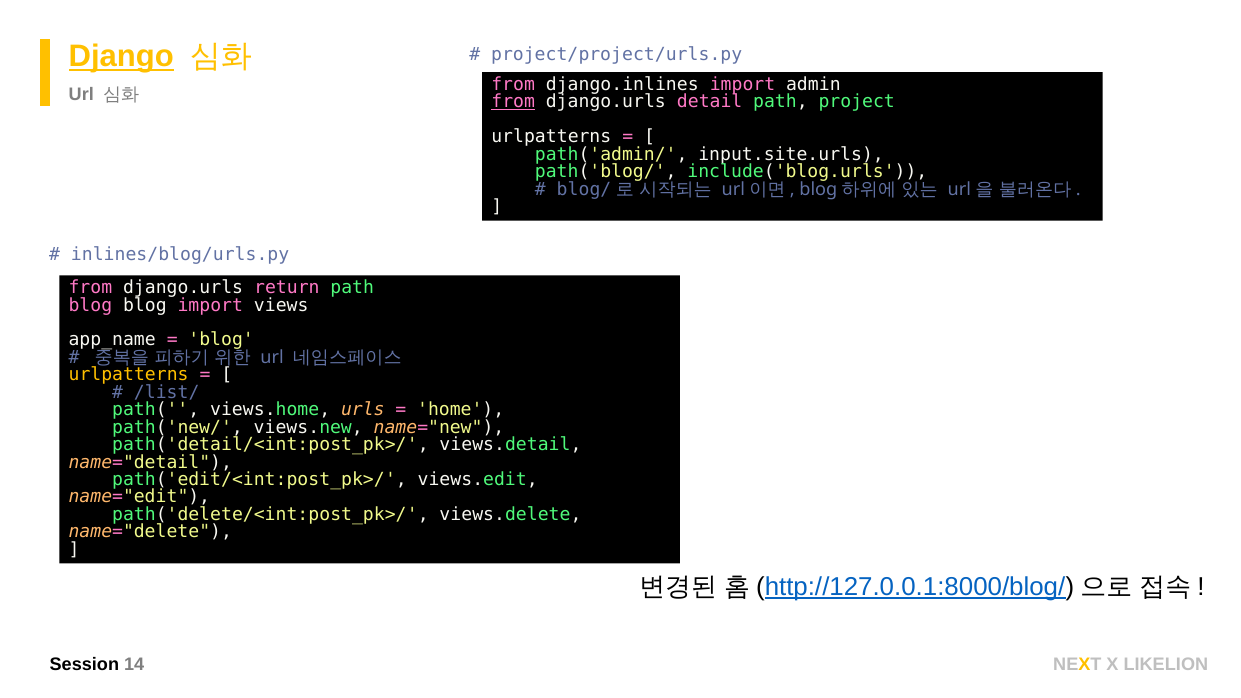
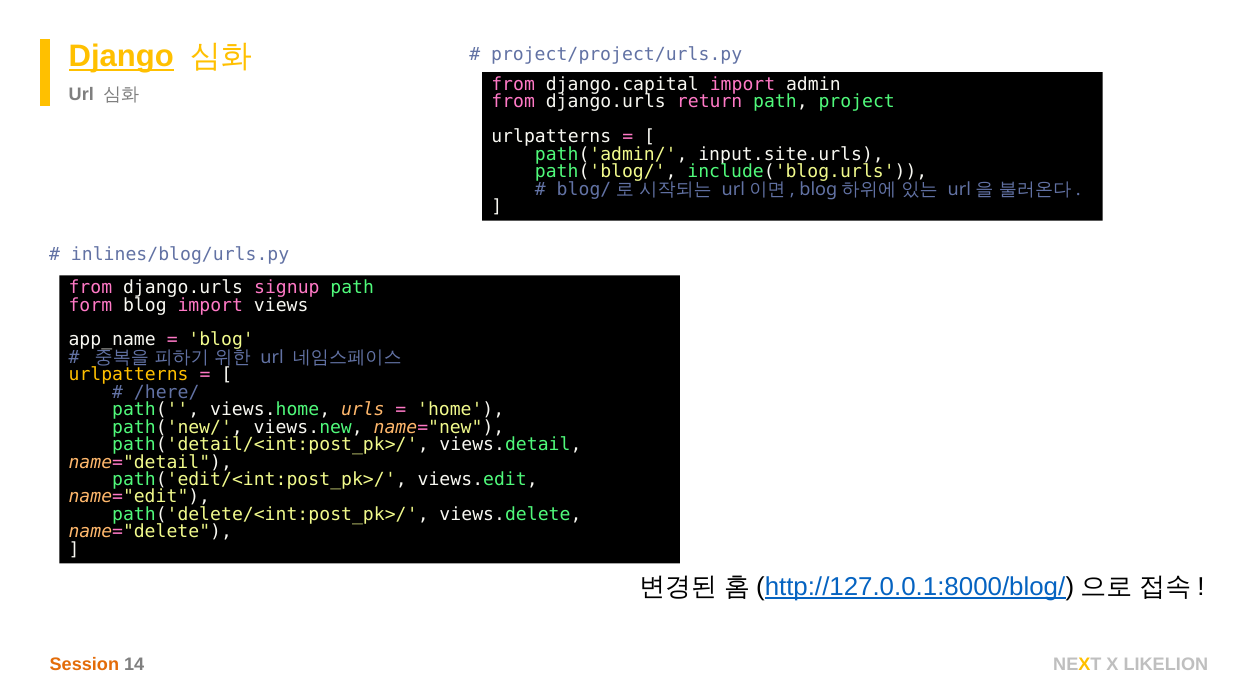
django.inlines: django.inlines -> django.capital (622, 84)
from underline: present -> none (513, 102)
detail: detail -> return (710, 102)
return: return -> signup (287, 288)
blog: blog -> form (90, 305)
/list/: /list/ -> /here/ (167, 392)
Session colour: black -> orange (84, 665)
